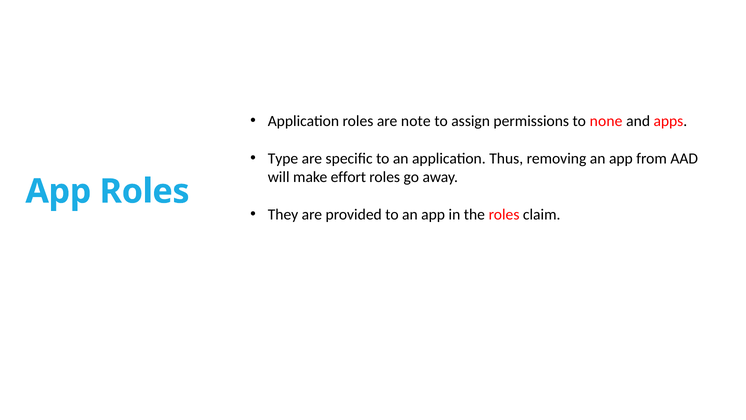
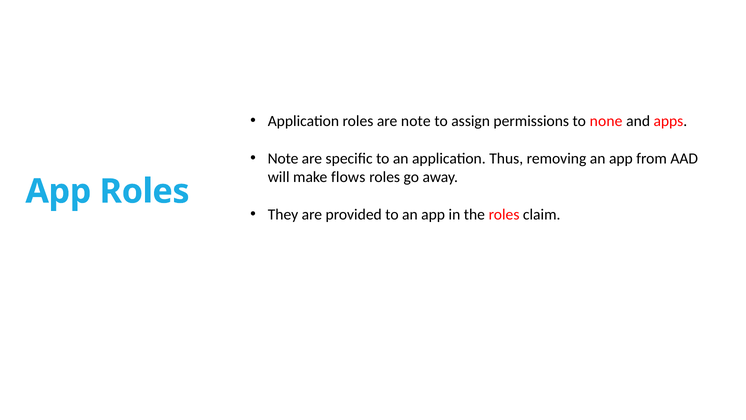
Type: Type -> Note (283, 158)
effort: effort -> flows (348, 177)
